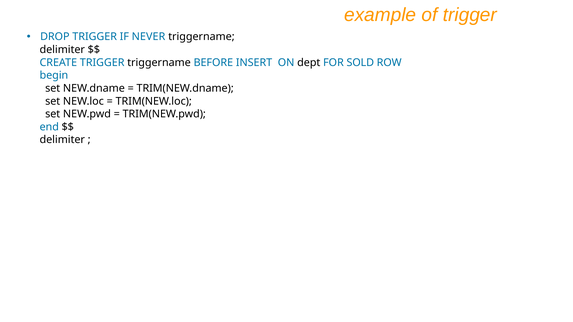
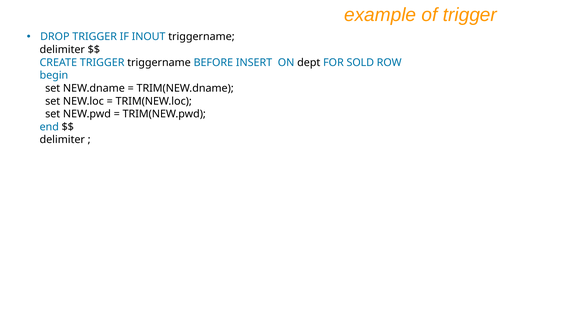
NEVER: NEVER -> INOUT (149, 37)
